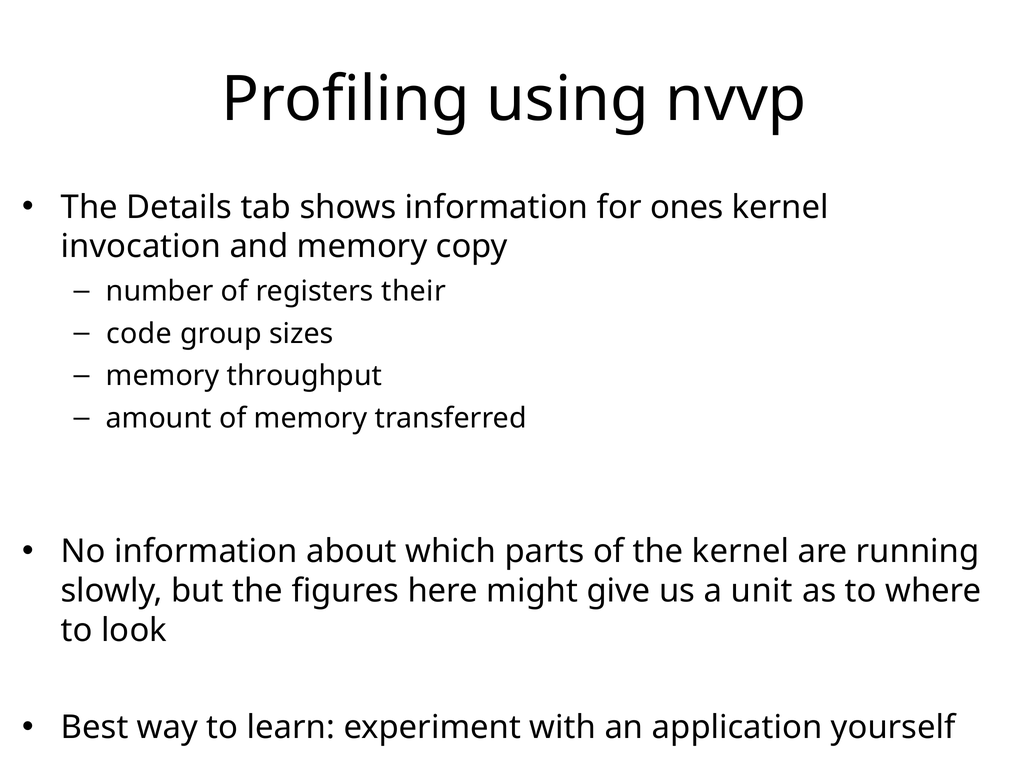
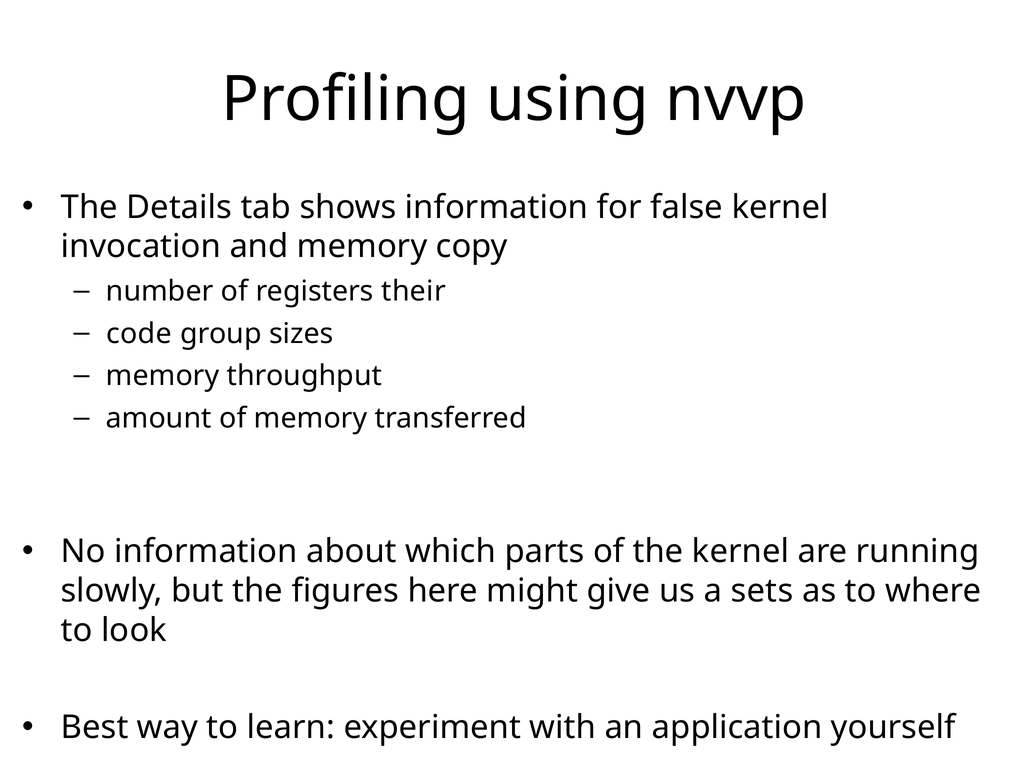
ones: ones -> false (687, 207)
unit: unit -> sets (762, 591)
